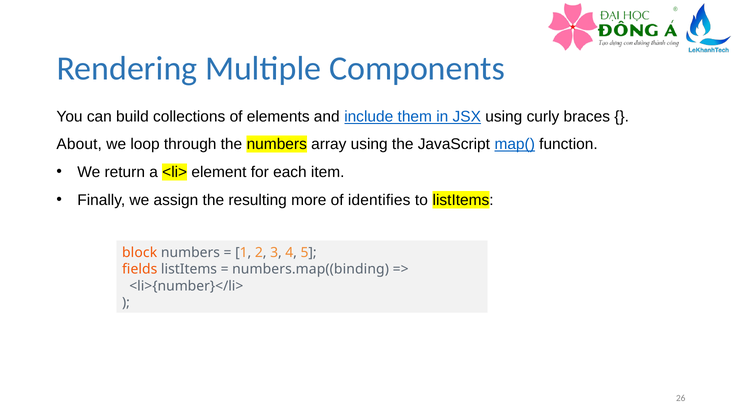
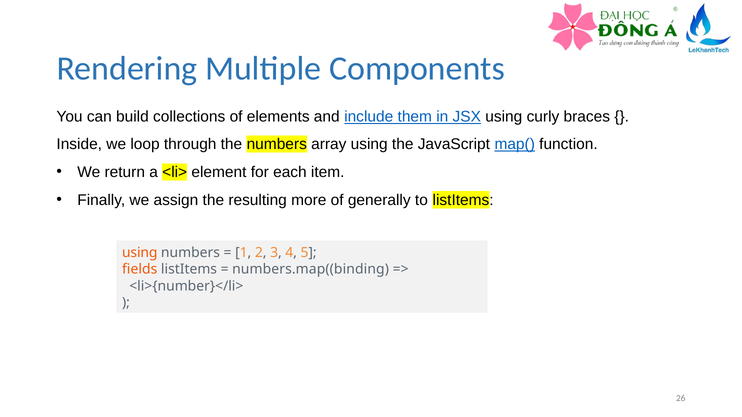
About: About -> Inside (79, 144)
identifies: identifies -> generally (379, 200)
block: block -> using (140, 253)
